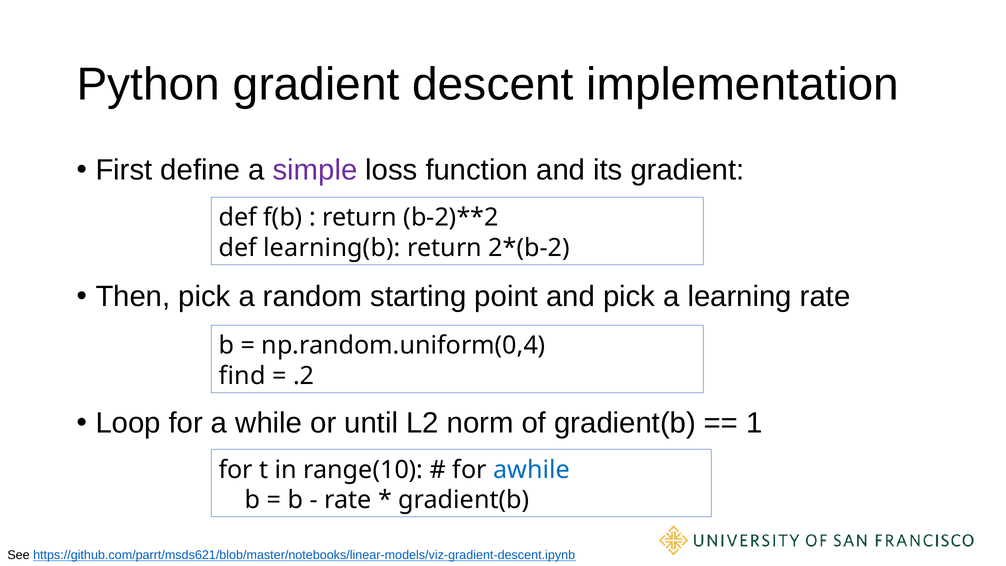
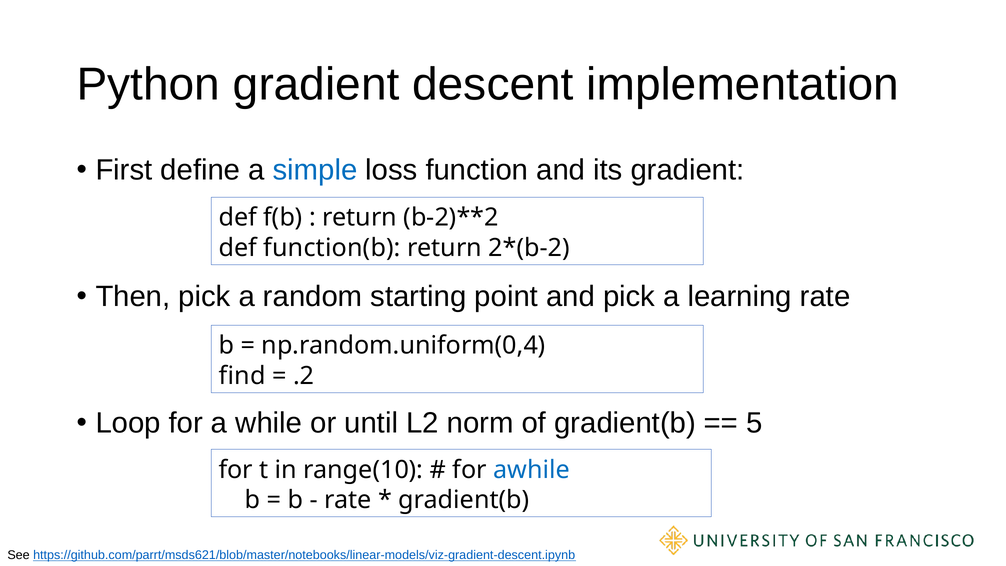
simple colour: purple -> blue (315, 170)
learning(b: learning(b -> function(b (332, 248)
1: 1 -> 5 (754, 423)
